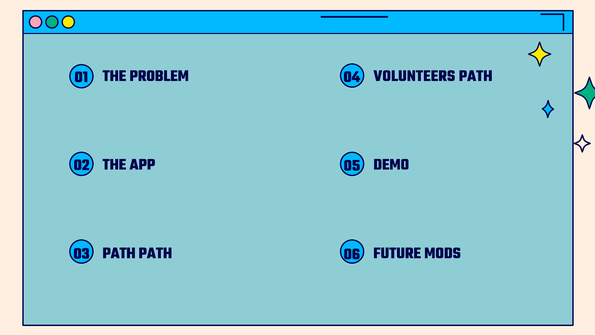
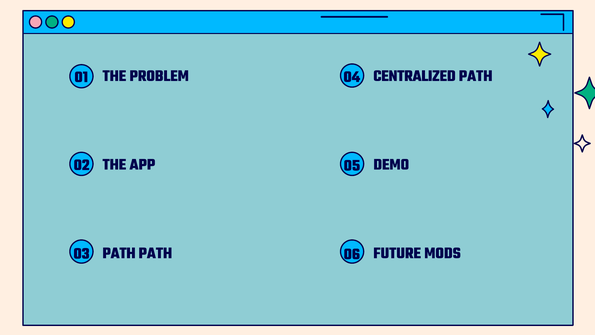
VOLUNTEERS: VOLUNTEERS -> CENTRALIZED (414, 75)
